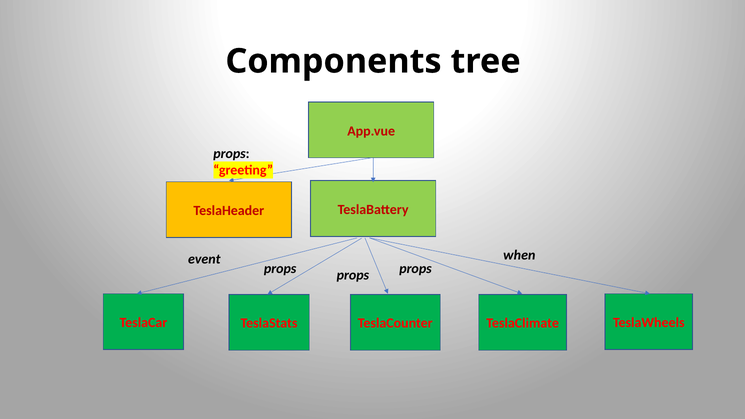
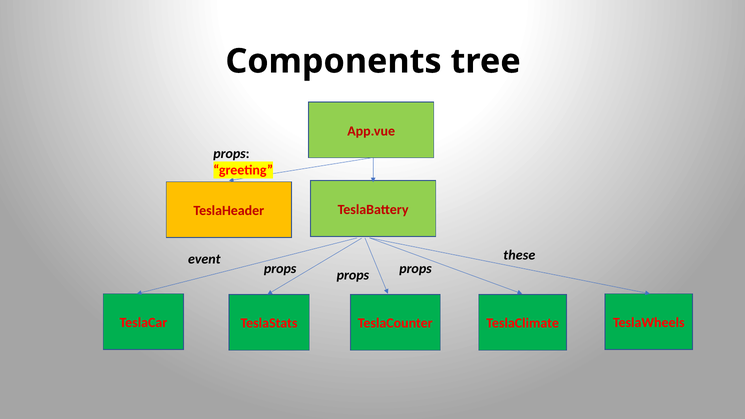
when: when -> these (519, 255)
